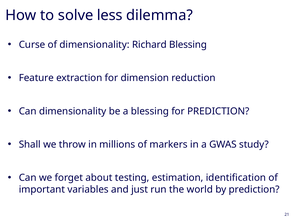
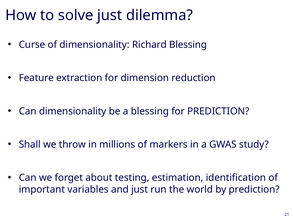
solve less: less -> just (110, 15)
